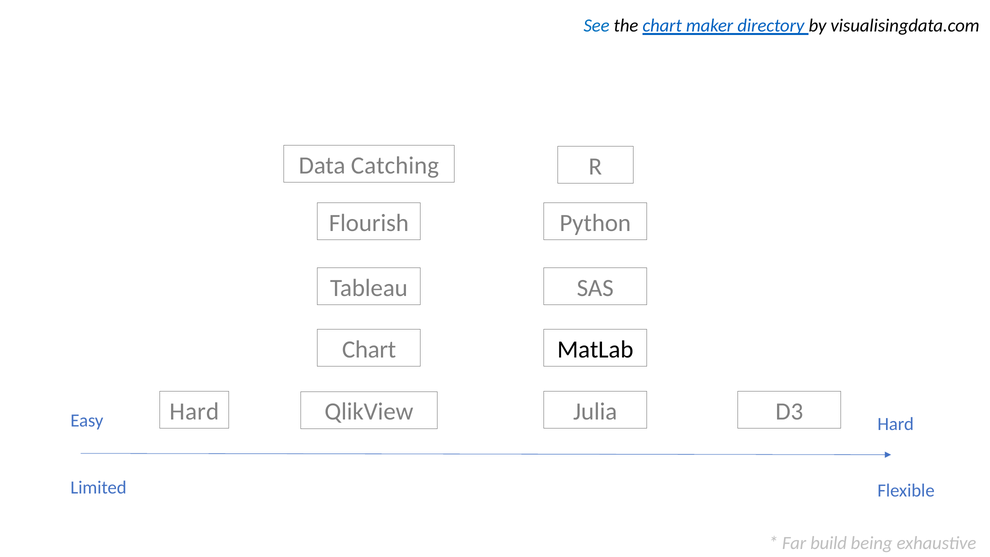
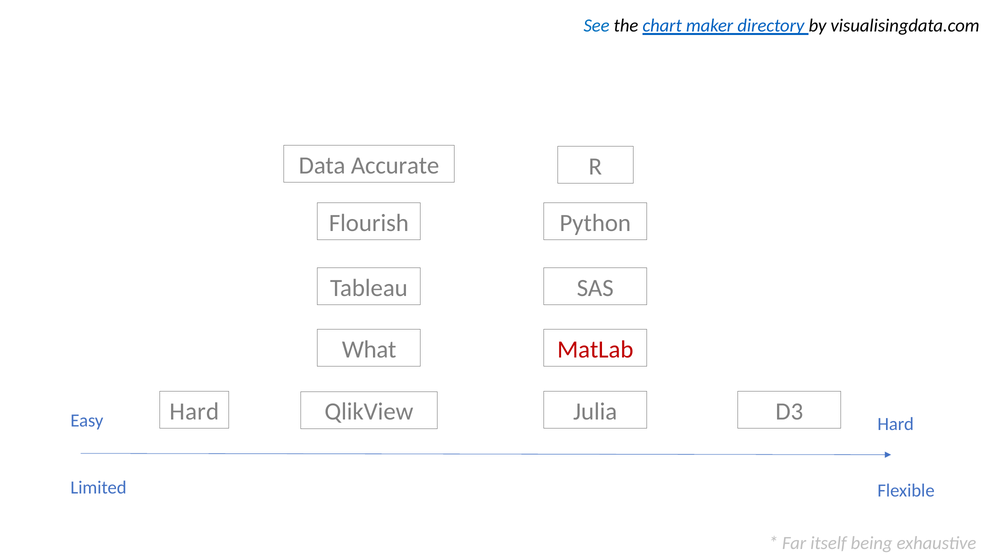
Catching: Catching -> Accurate (395, 166)
MatLab colour: black -> red (595, 349)
Chart: Chart -> What (369, 350)
build: build -> itself (828, 543)
